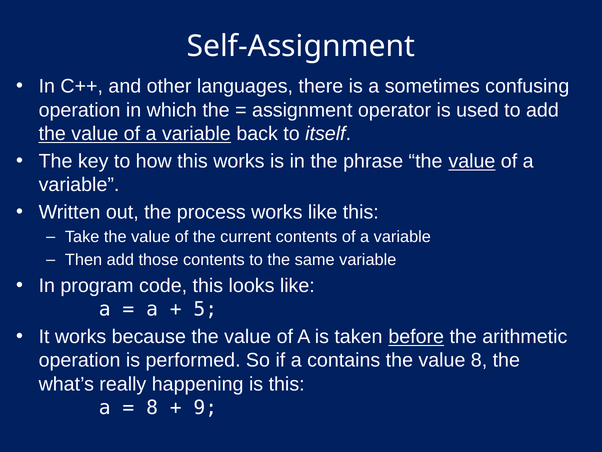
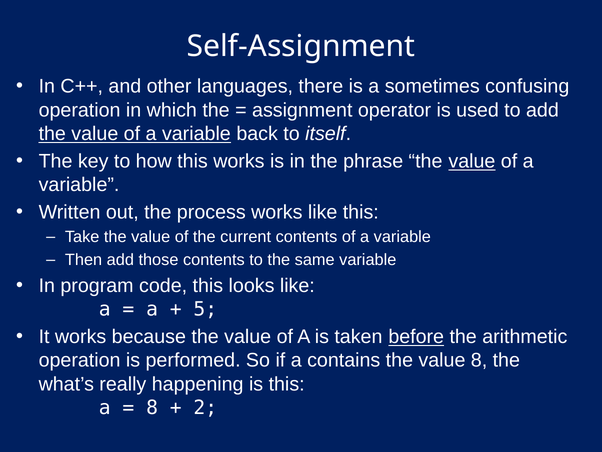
9: 9 -> 2 (205, 407)
